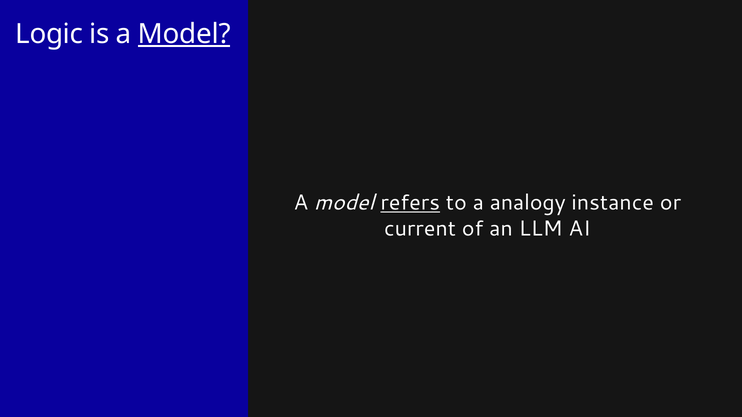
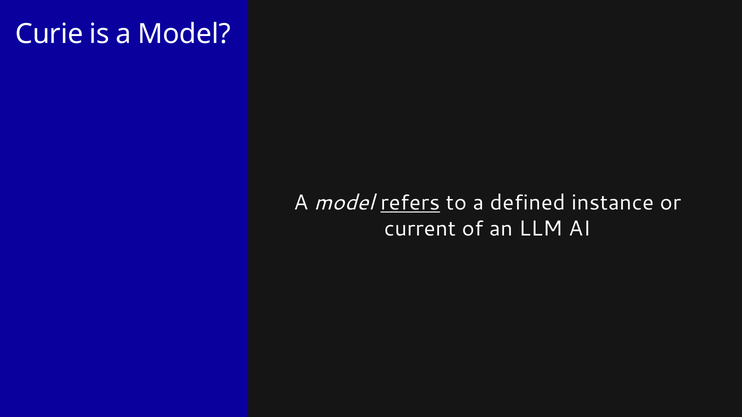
Logic: Logic -> Curie (49, 34)
Model underline: present -> none (184, 34)
analogy: analogy -> defined (528, 203)
